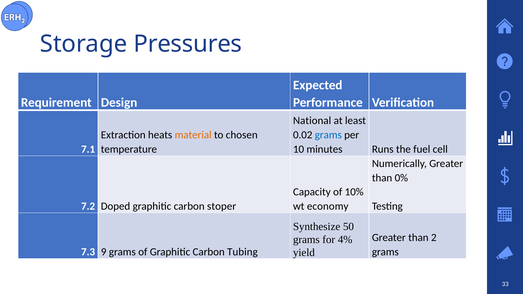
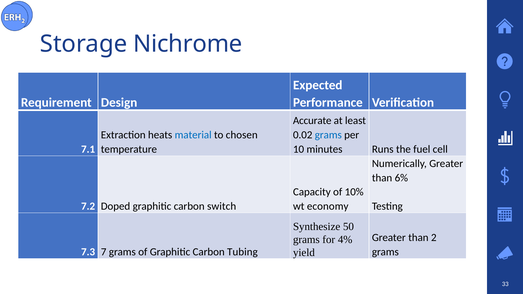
Pressures: Pressures -> Nichrome (188, 44)
National: National -> Accurate (312, 121)
material colour: orange -> blue (193, 135)
0%: 0% -> 6% (401, 178)
stoper: stoper -> switch (222, 206)
9: 9 -> 7 (104, 252)
